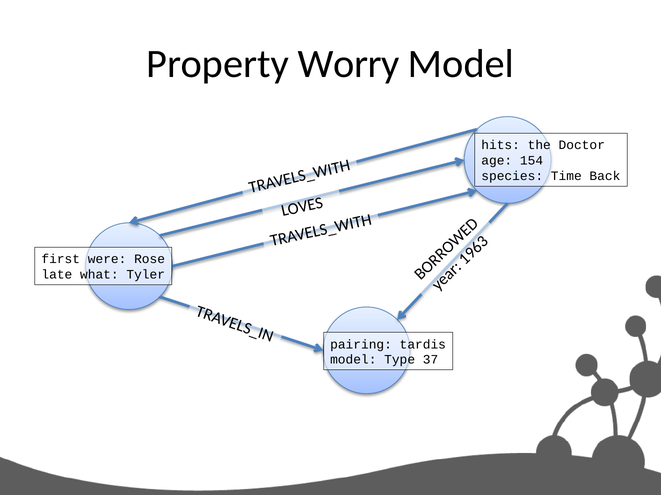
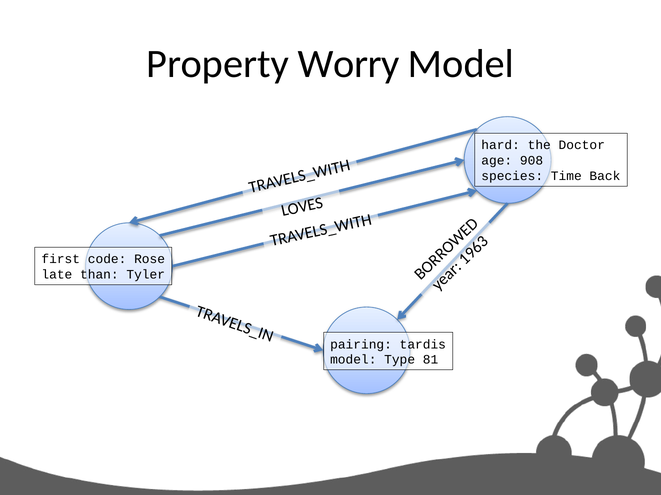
hits: hits -> hard (501, 145)
154: 154 -> 908 (532, 161)
were: were -> code (107, 259)
what: what -> than (99, 275)
37: 37 -> 81 (431, 360)
